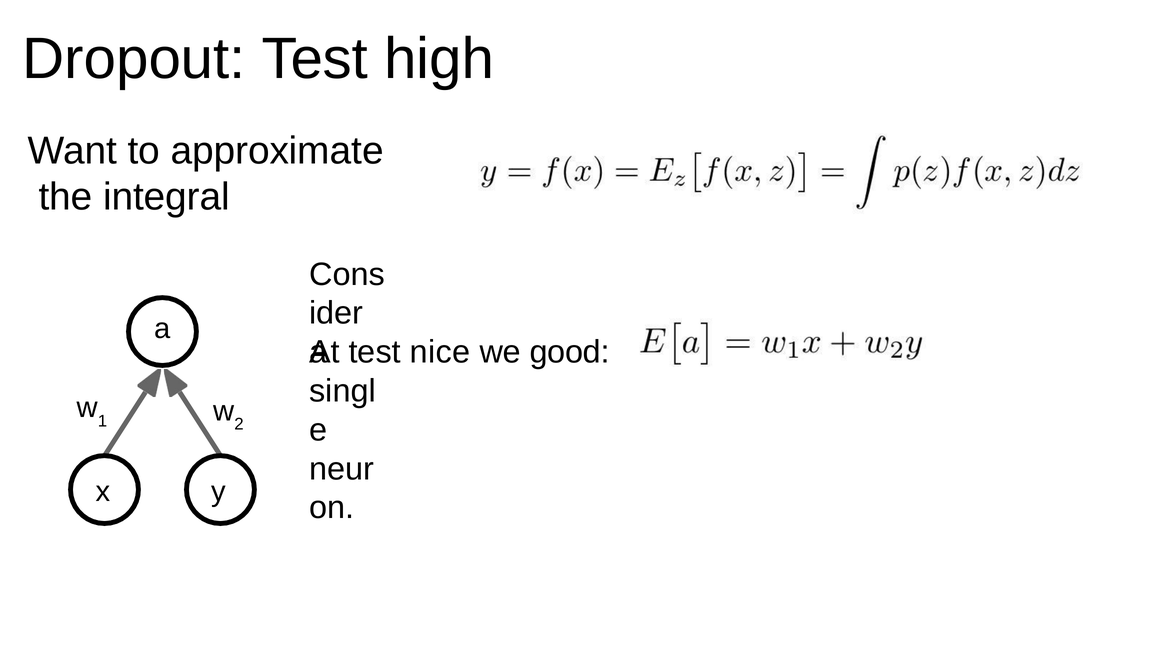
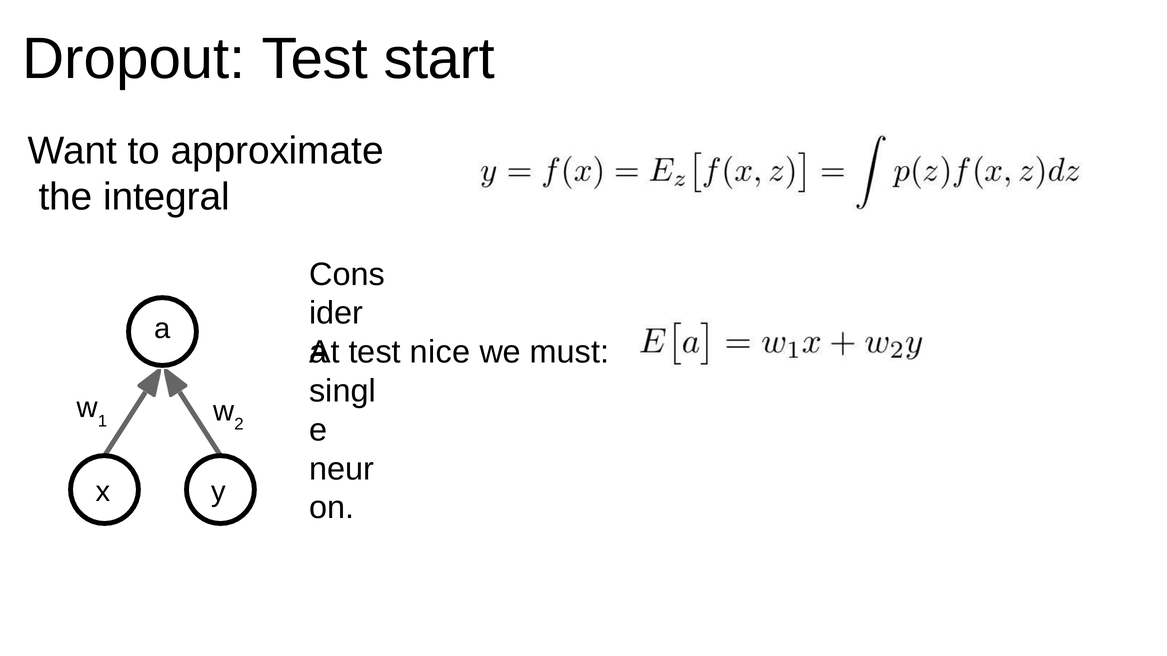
high: high -> start (439, 59)
good: good -> must (569, 352)
